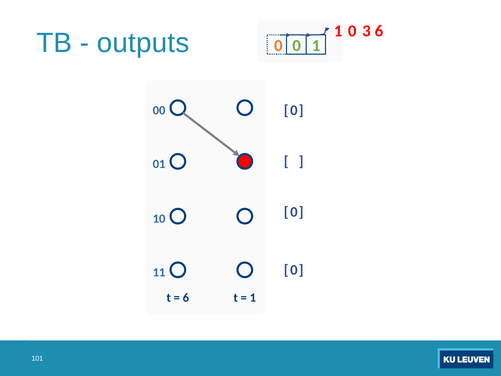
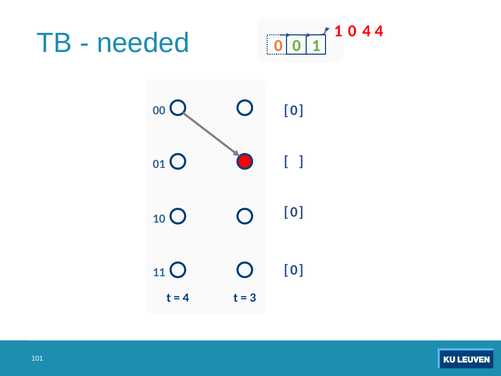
3: 3 -> 4 (366, 31)
6: 6 -> 4 (379, 31)
outputs: outputs -> needed (143, 43)
6: 6 -> 4 (186, 297)
1: 1 -> 3 (253, 297)
